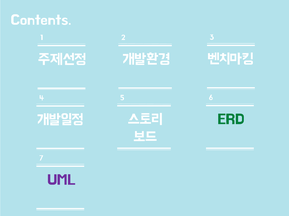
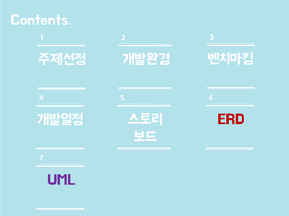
ERD colour: green -> red (231, 119)
